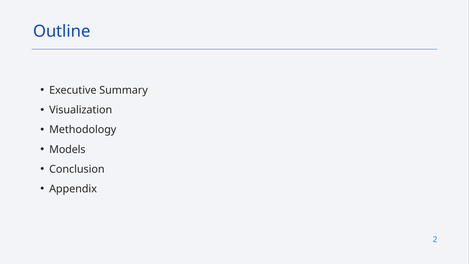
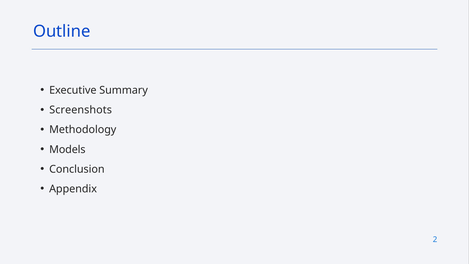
Visualization: Visualization -> Screenshots (81, 110)
